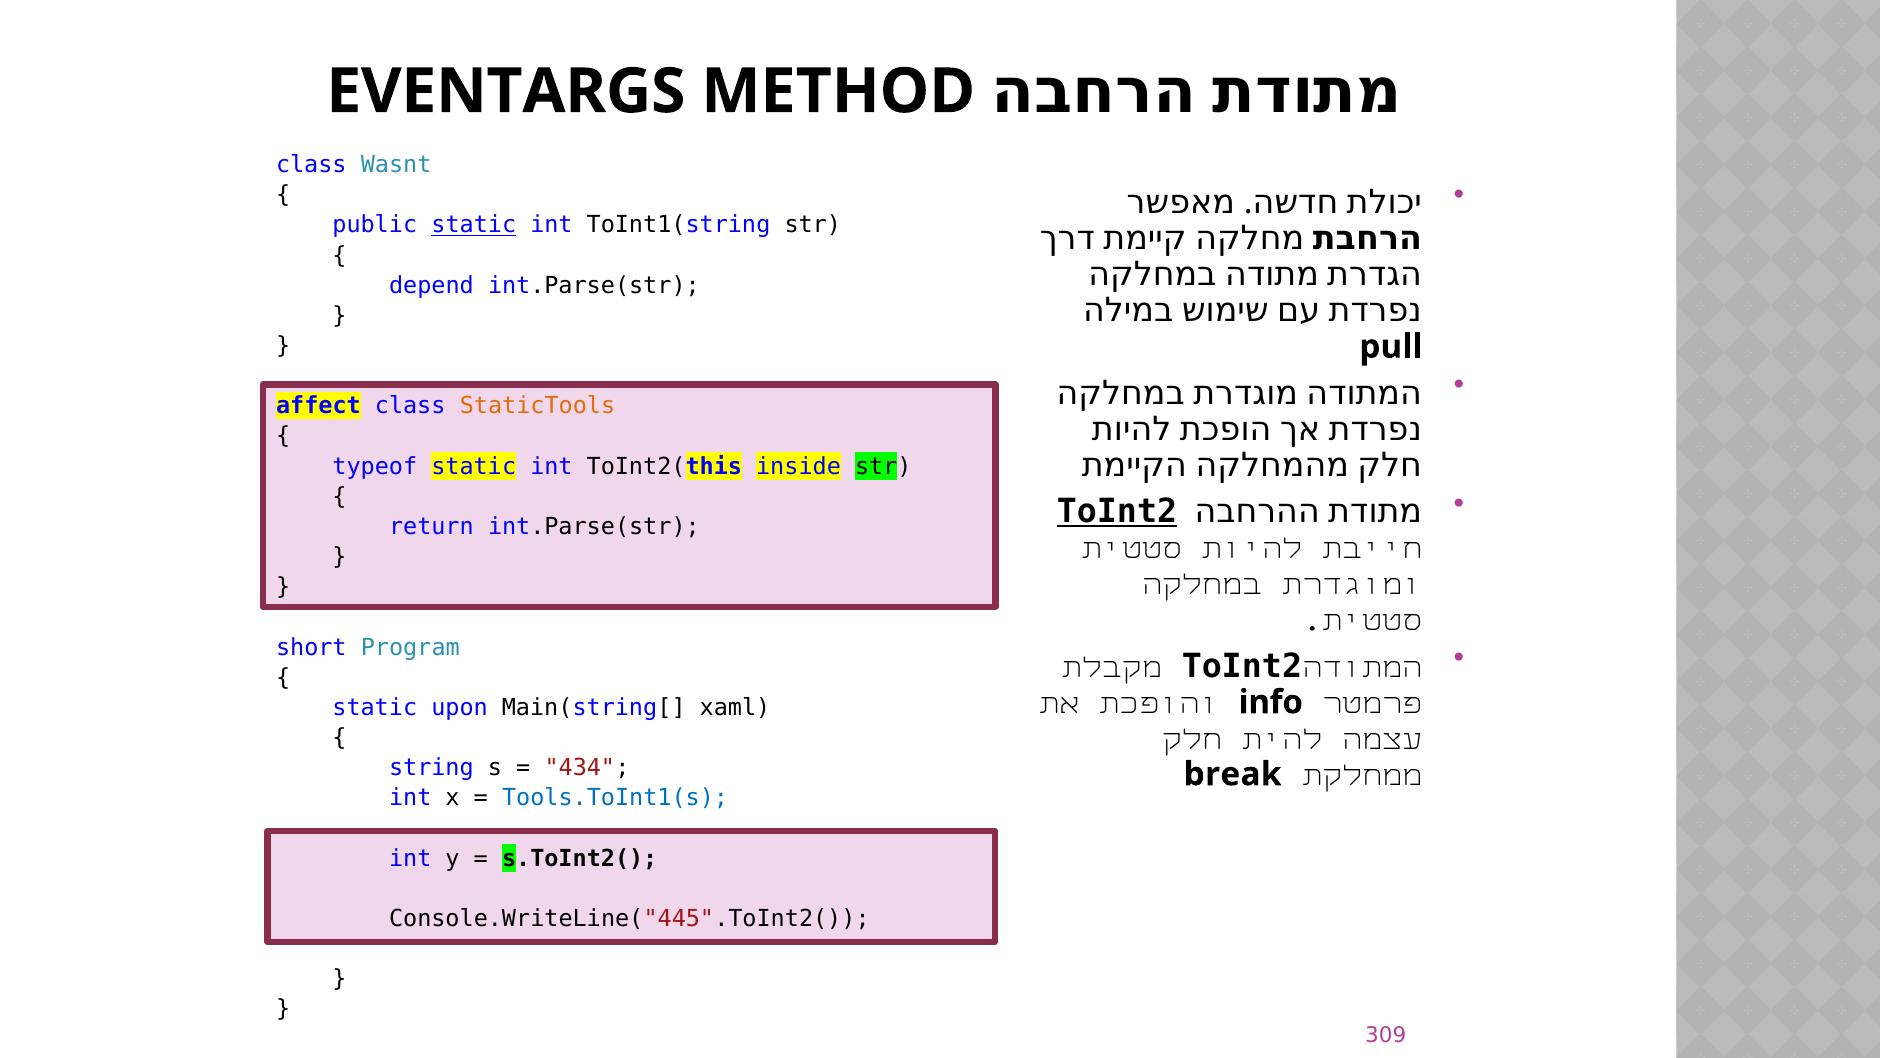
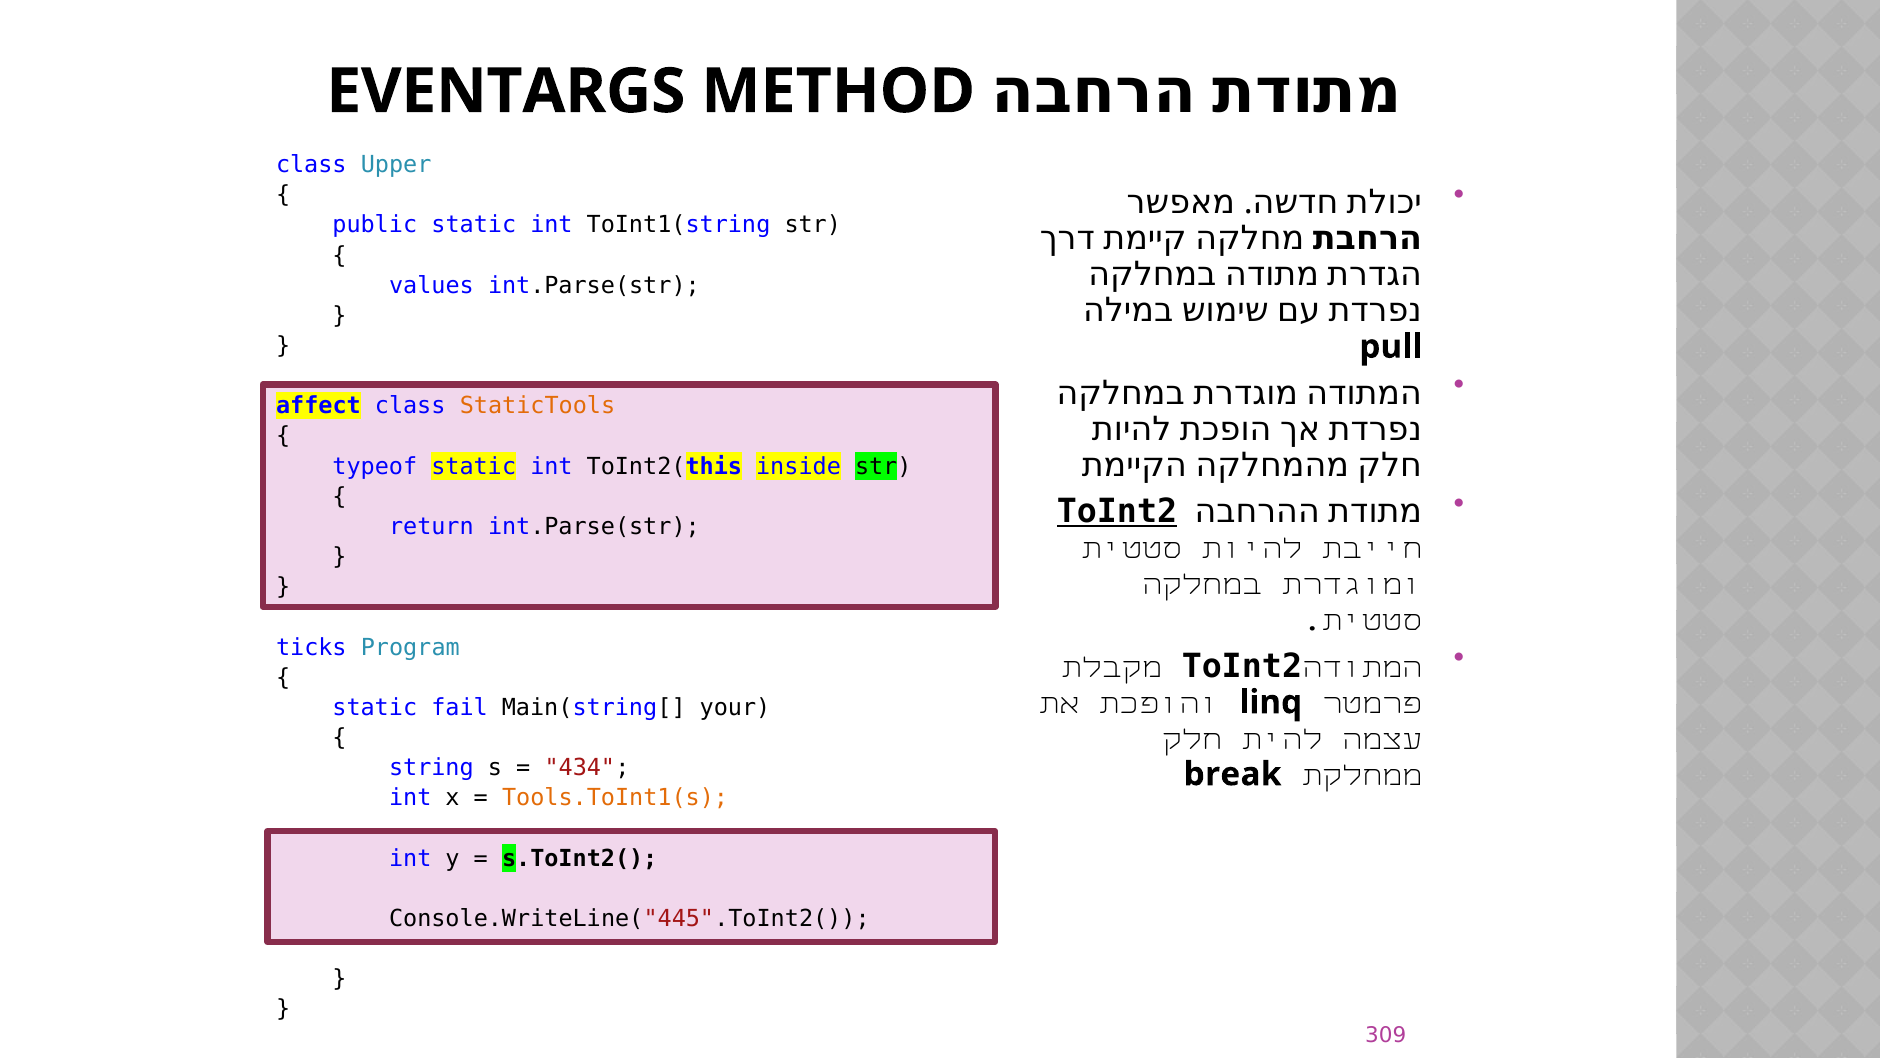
Wasnt: Wasnt -> Upper (396, 165)
static underline: present -> none (474, 225)
depend: depend -> values (431, 285)
short: short -> ticks (311, 647)
info: info -> linq (1271, 702)
upon: upon -> fail (460, 707)
xaml: xaml -> your (735, 707)
Tools.ToInt1(s colour: blue -> orange (615, 798)
